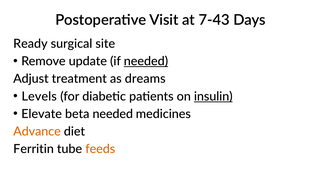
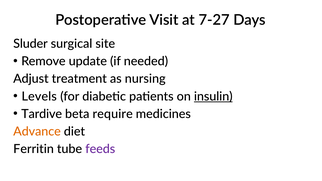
7-43: 7-43 -> 7-27 (214, 20)
Ready: Ready -> Sluder (30, 44)
needed underline: present -> none (146, 61)
dreams: dreams -> nursing (145, 79)
Elevate: Elevate -> Tardive (42, 114)
beta needed: needed -> require (113, 114)
feeds colour: orange -> purple (100, 149)
